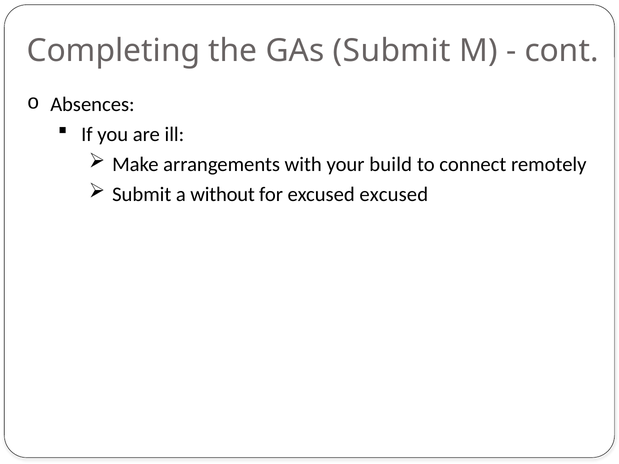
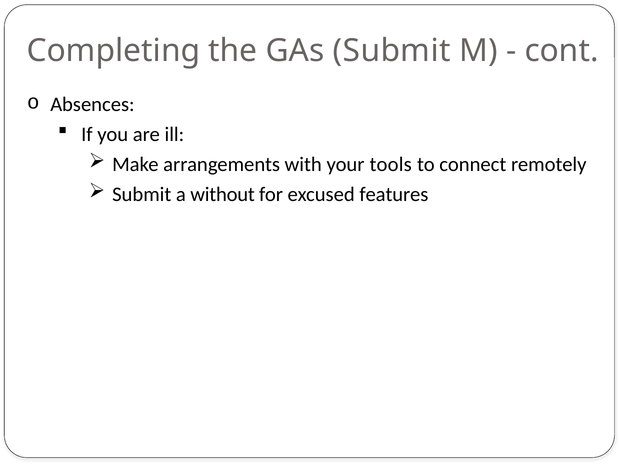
build: build -> tools (391, 164)
excused excused: excused -> features (394, 194)
